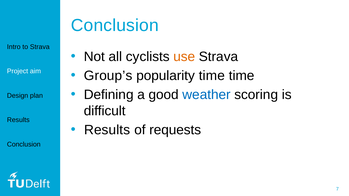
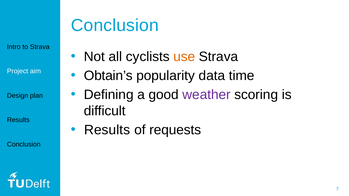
Group’s: Group’s -> Obtain’s (108, 76)
popularity time: time -> data (212, 76)
weather colour: blue -> purple (207, 95)
